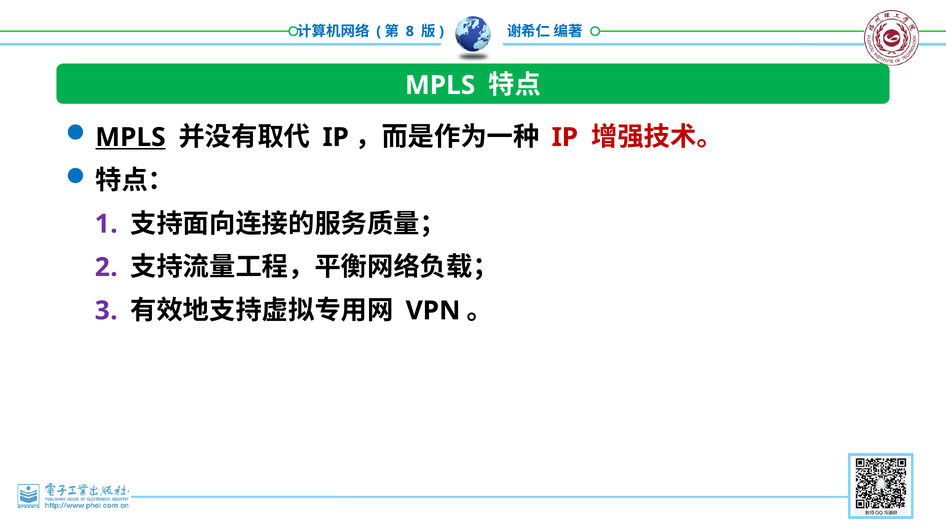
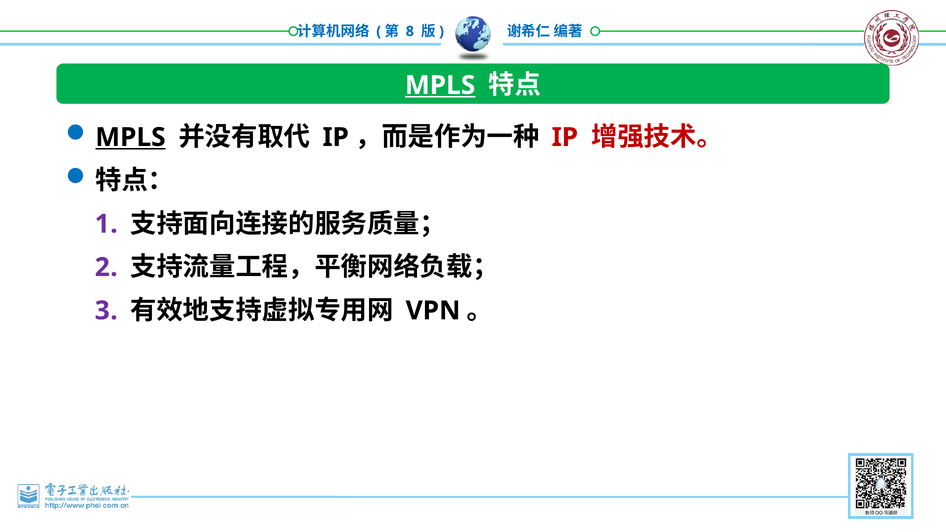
MPLS underline: none -> present (440, 85)
